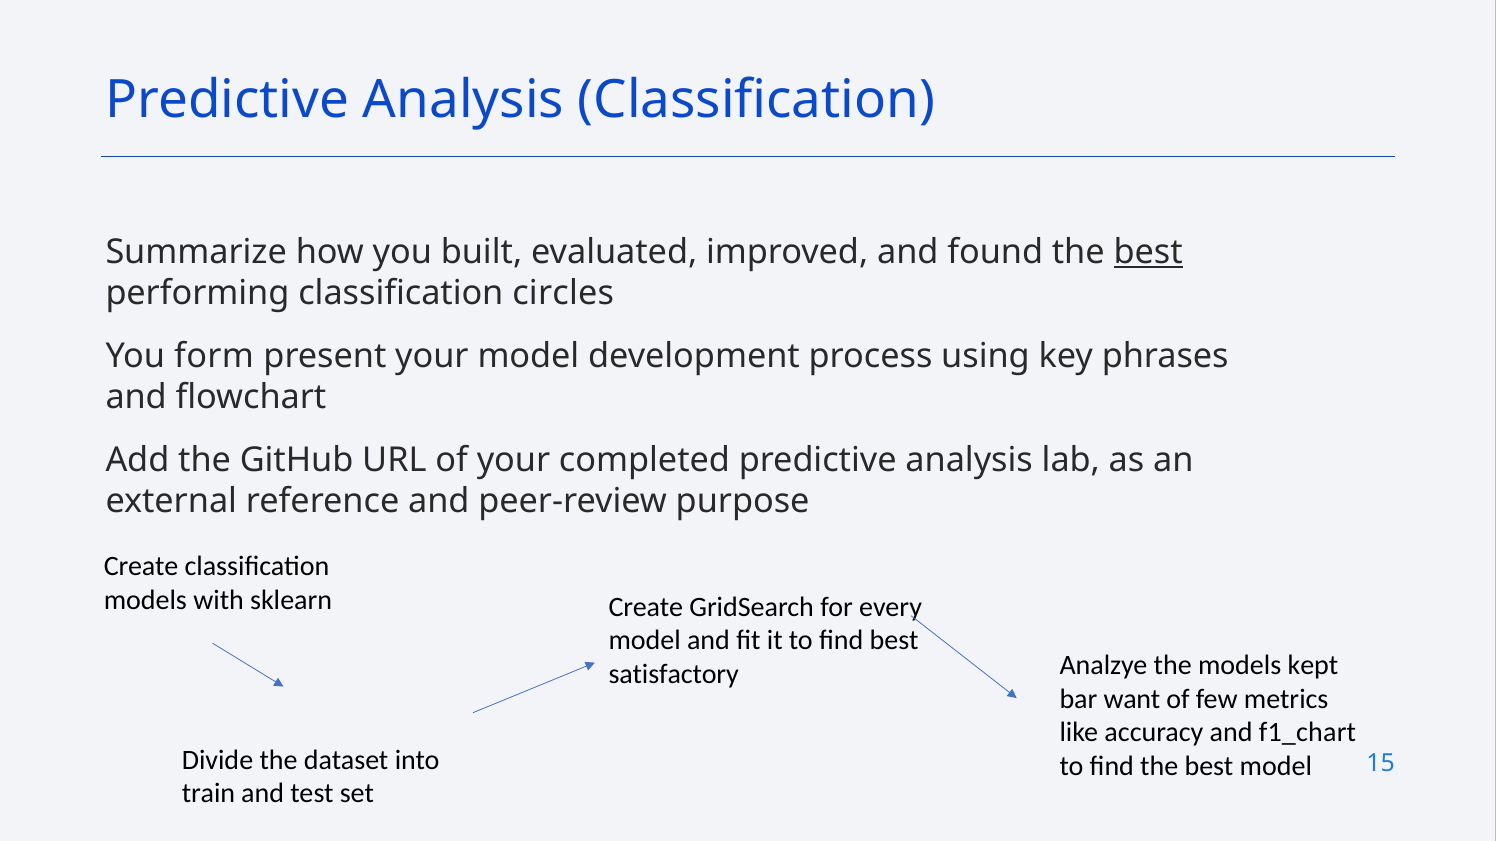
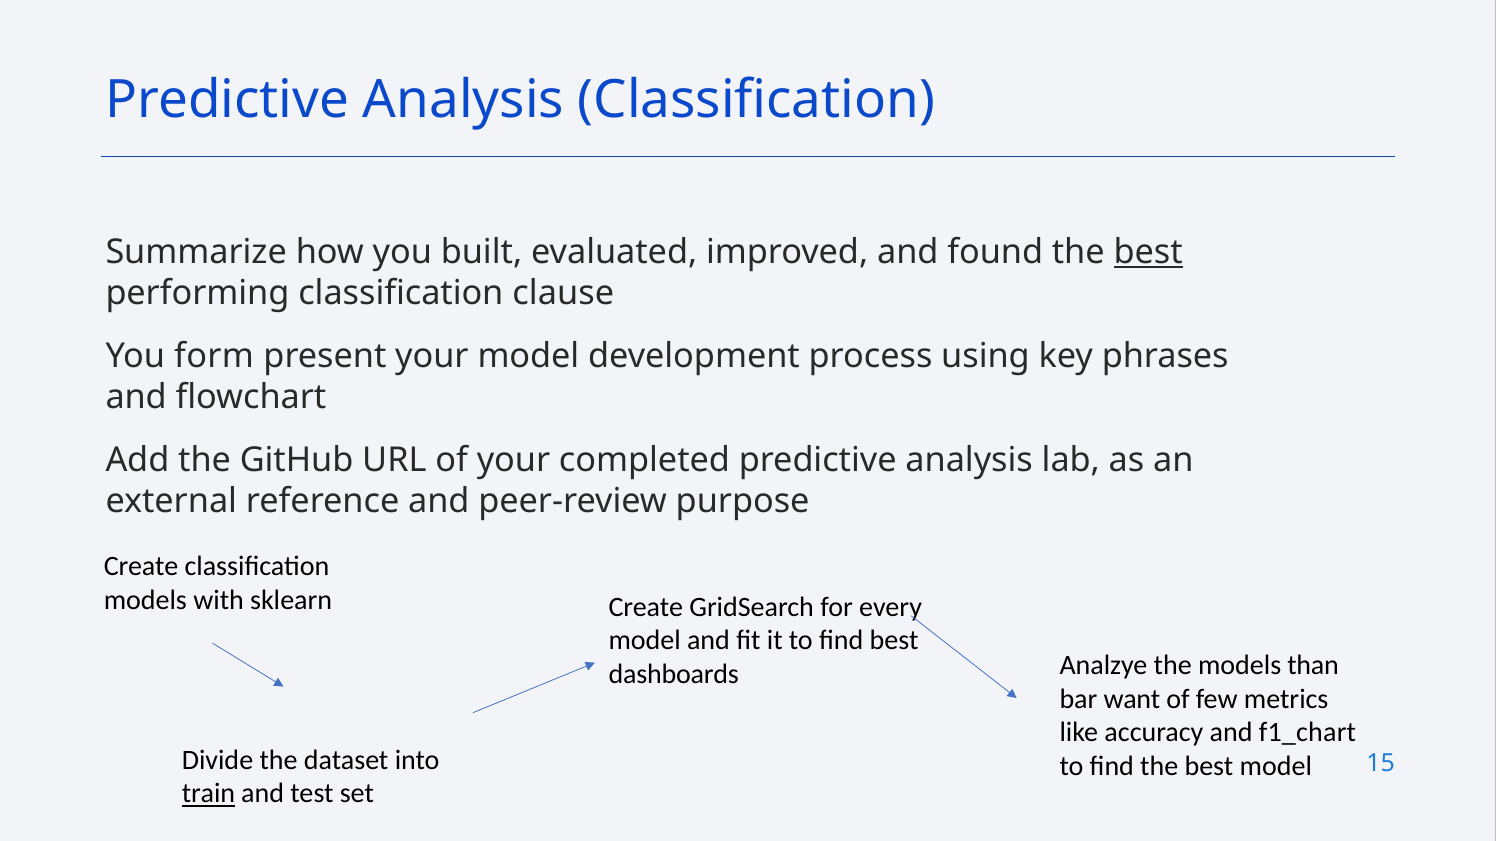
circles: circles -> clause (563, 294)
satisfactory: satisfactory -> dashboards (674, 675)
kept: kept -> than (1313, 666)
train underline: none -> present (208, 794)
